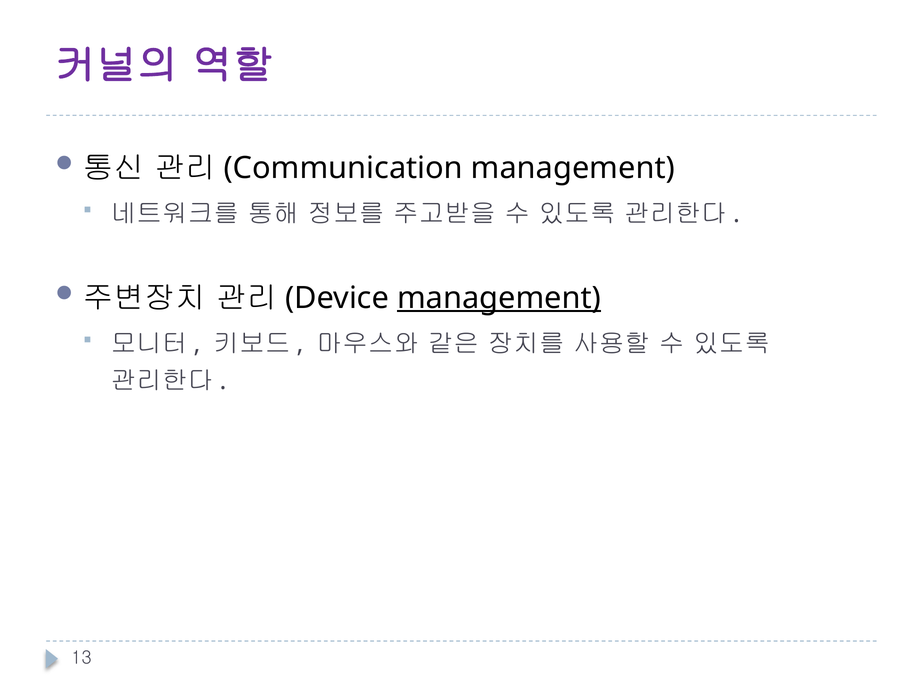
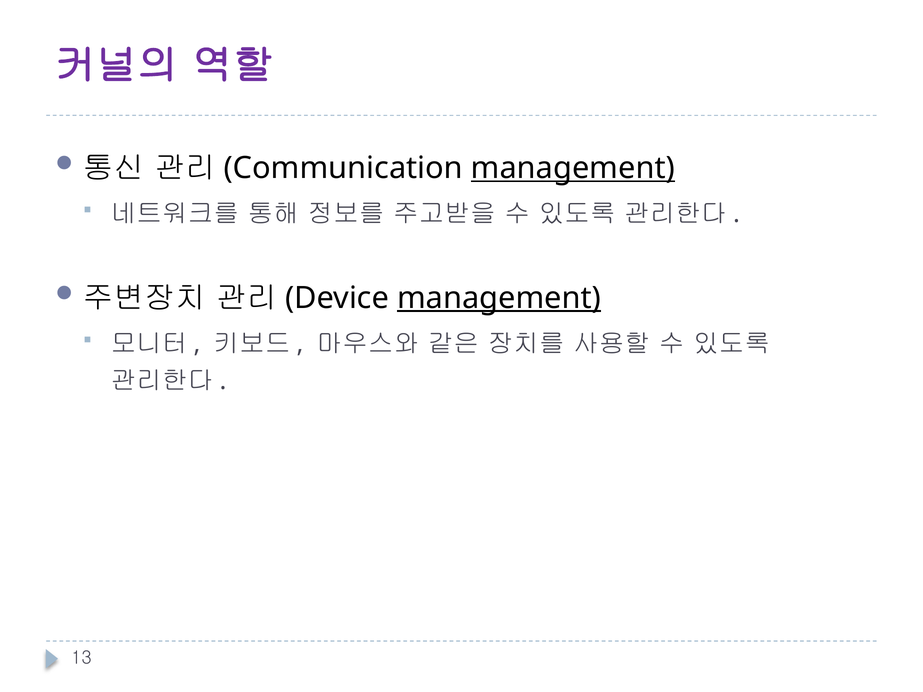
management underline: none -> present (573, 168)
